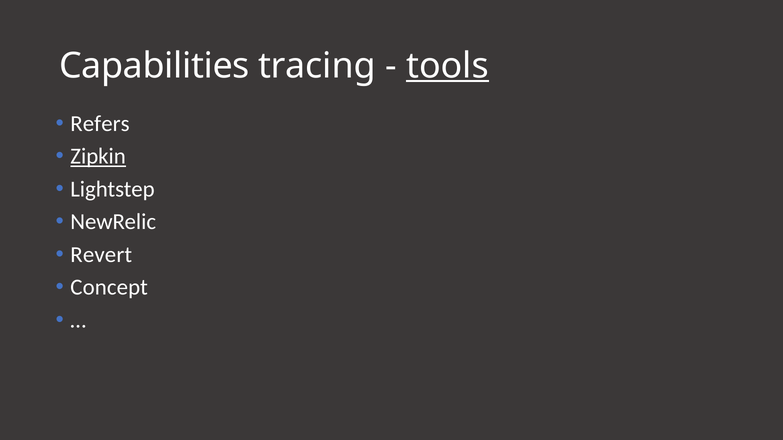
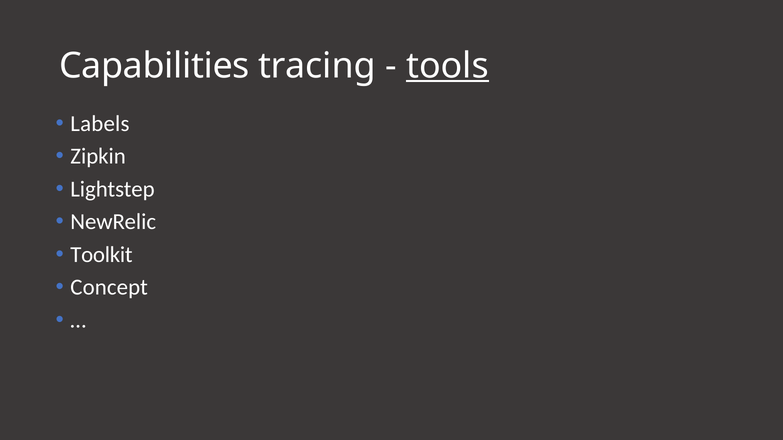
Refers: Refers -> Labels (100, 124)
Zipkin underline: present -> none (98, 156)
Revert: Revert -> Toolkit (101, 255)
